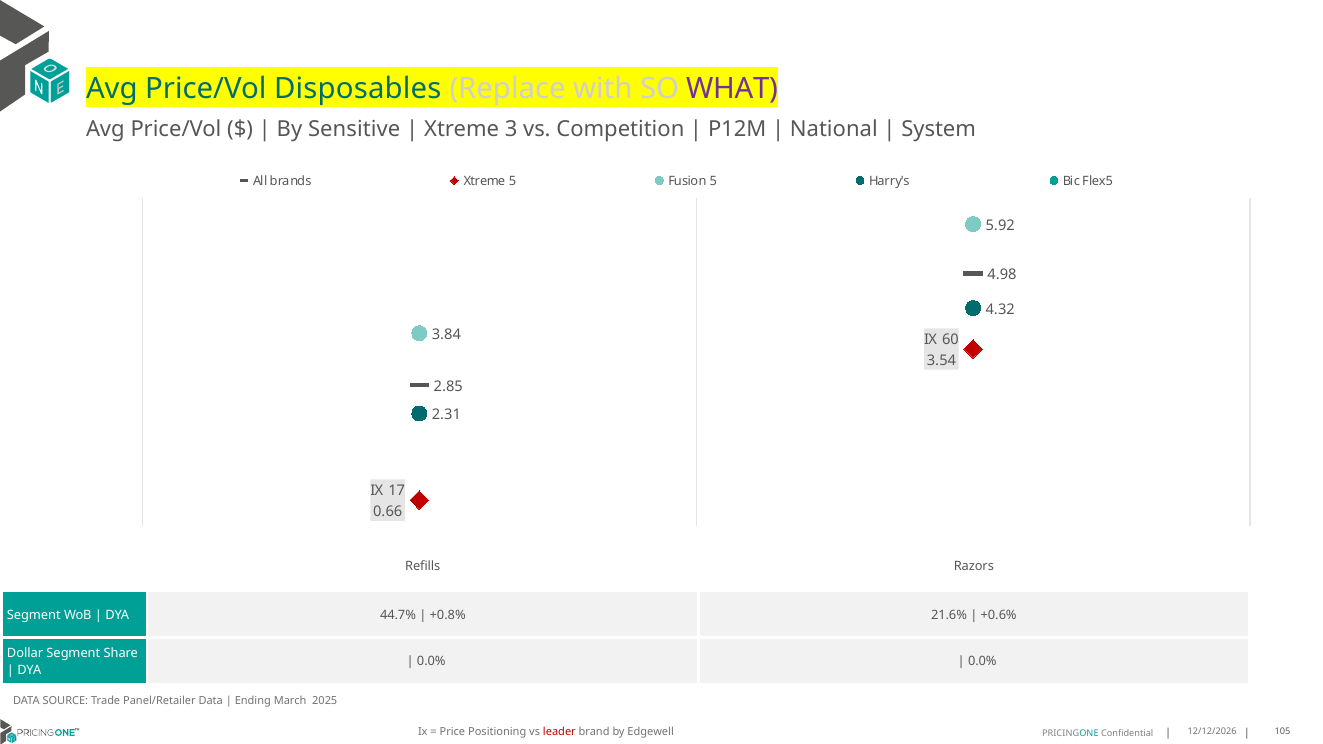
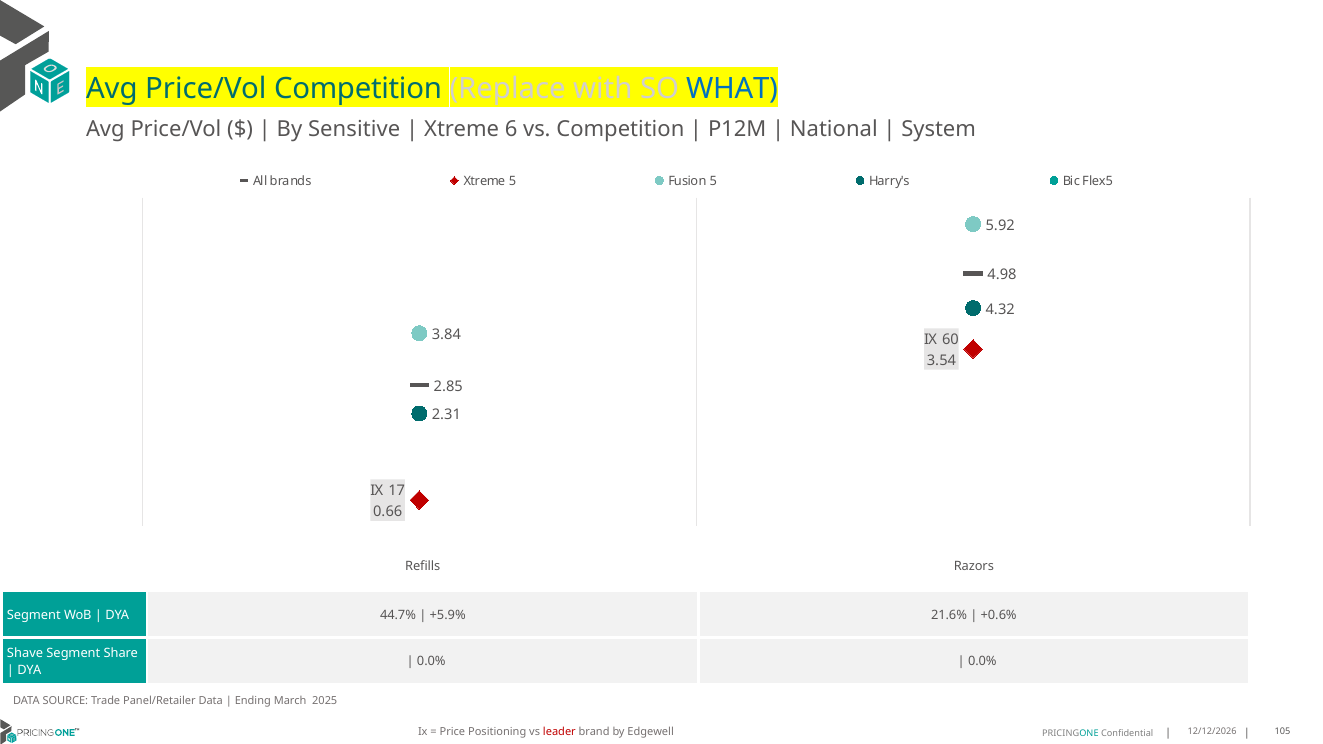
Price/Vol Disposables: Disposables -> Competition (358, 89)
WHAT colour: purple -> blue (732, 89)
3: 3 -> 6 (511, 129)
+0.8%: +0.8% -> +5.9% (448, 615)
Dollar: Dollar -> Shave (25, 653)
